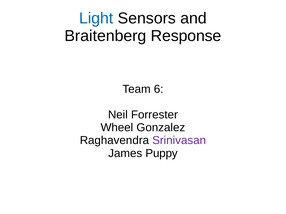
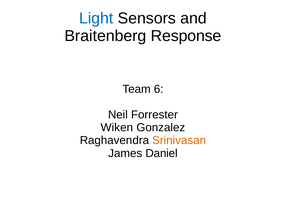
Wheel: Wheel -> Wiken (117, 128)
Srinivasan colour: purple -> orange (179, 141)
Puppy: Puppy -> Daniel (162, 154)
